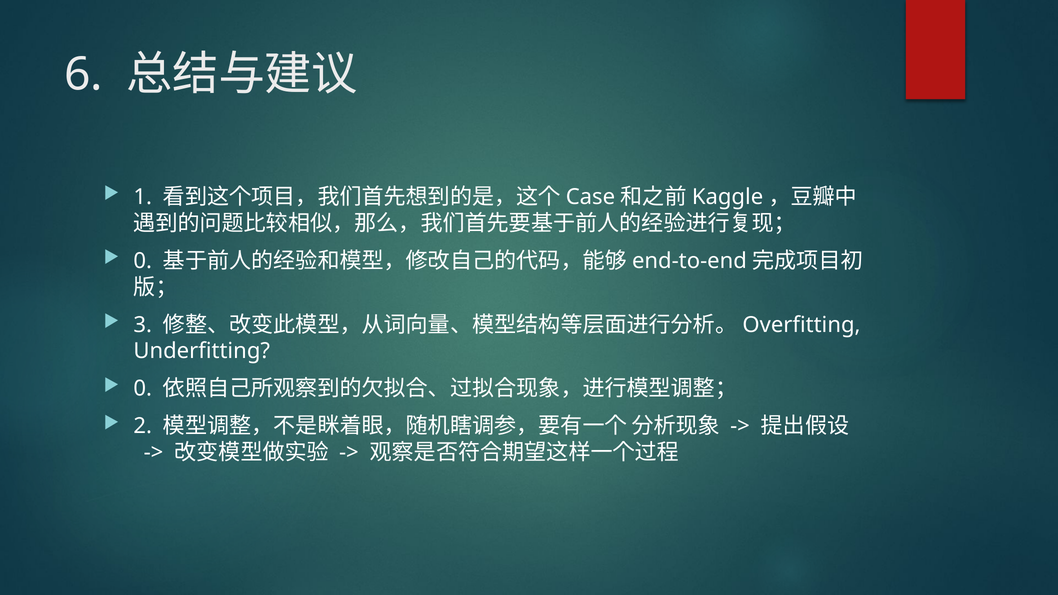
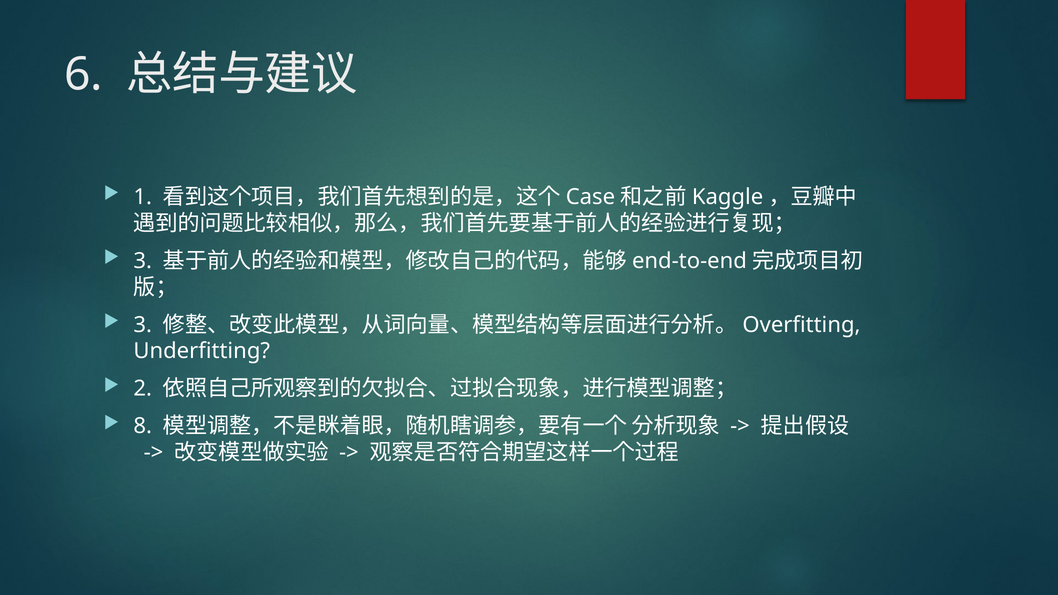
0: 0 -> 3 (143, 261)
0: 0 -> 2 (143, 389)
2: 2 -> 8 (143, 426)
